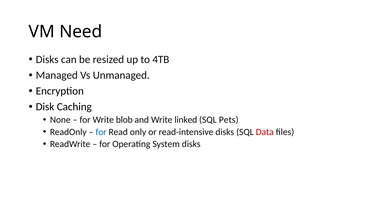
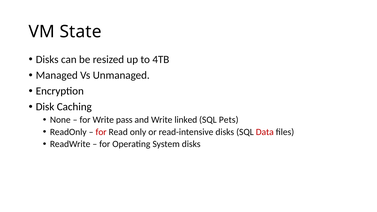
Need: Need -> State (81, 32)
blob: blob -> pass (124, 120)
for colour: blue -> red (101, 132)
